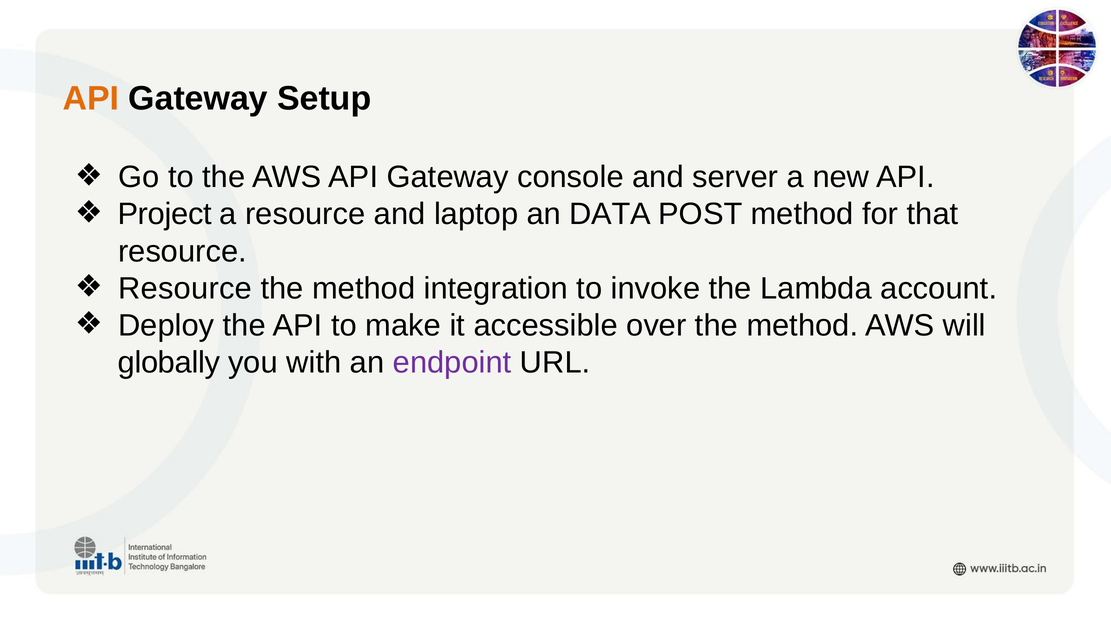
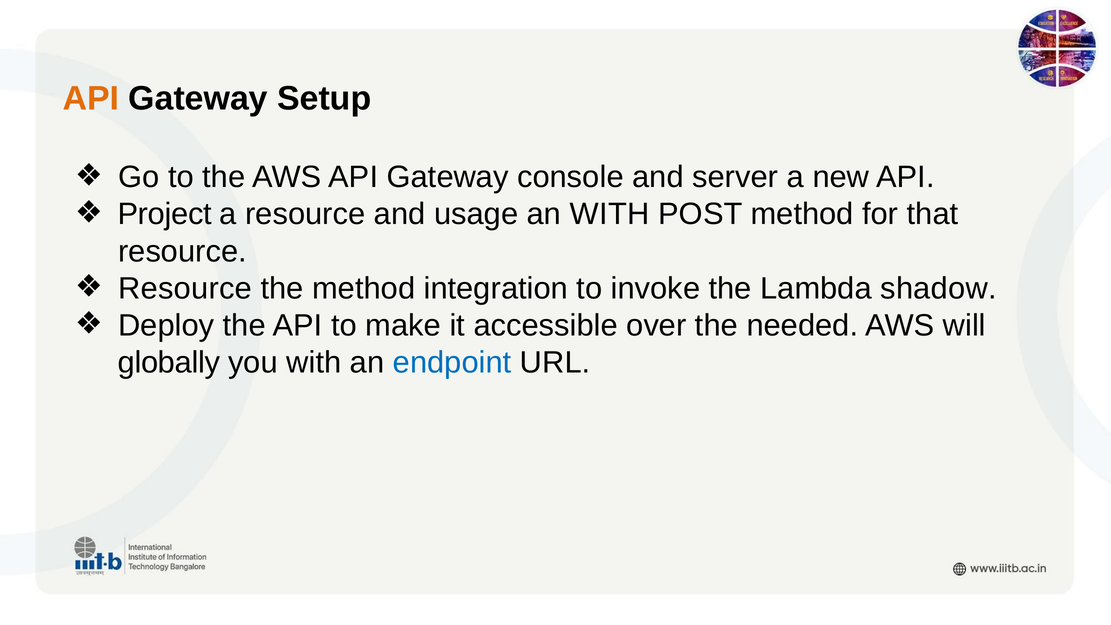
laptop: laptop -> usage (476, 214)
an DATA: DATA -> WITH (610, 214)
account: account -> shadow (939, 288)
over the method: method -> needed (802, 325)
endpoint colour: purple -> blue (452, 362)
